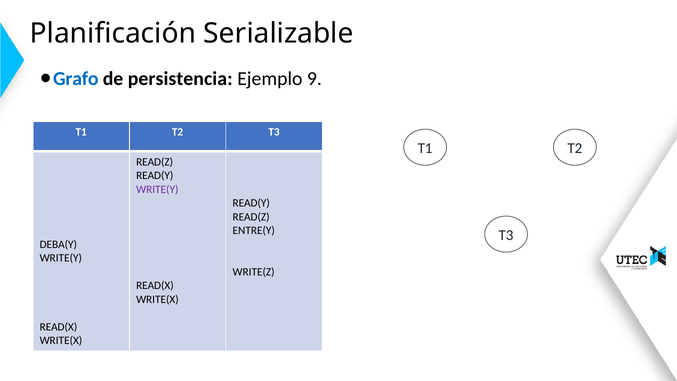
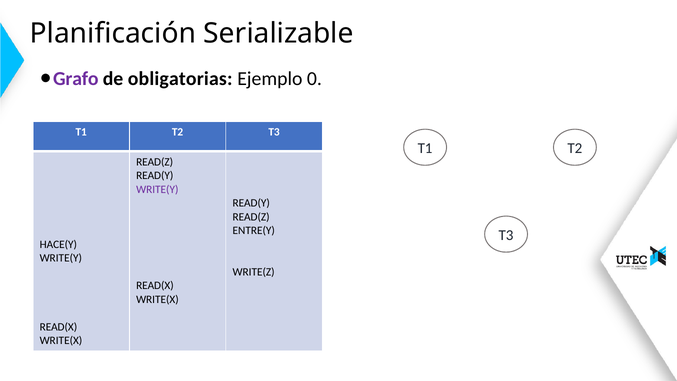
Grafo colour: blue -> purple (76, 78)
persistencia: persistencia -> obligatorias (180, 78)
9: 9 -> 0 (314, 78)
DEBA(Y: DEBA(Y -> HACE(Y (58, 244)
